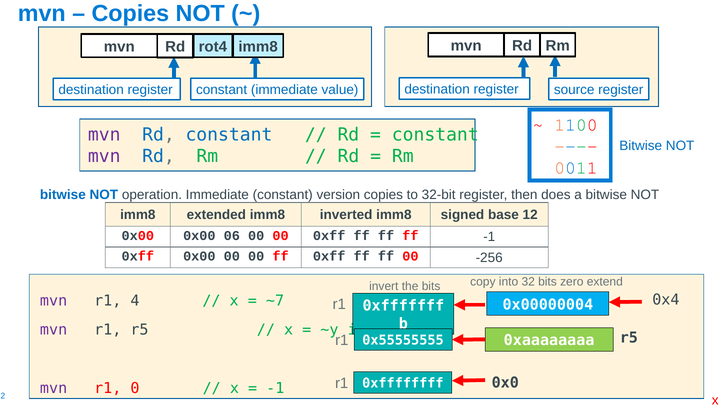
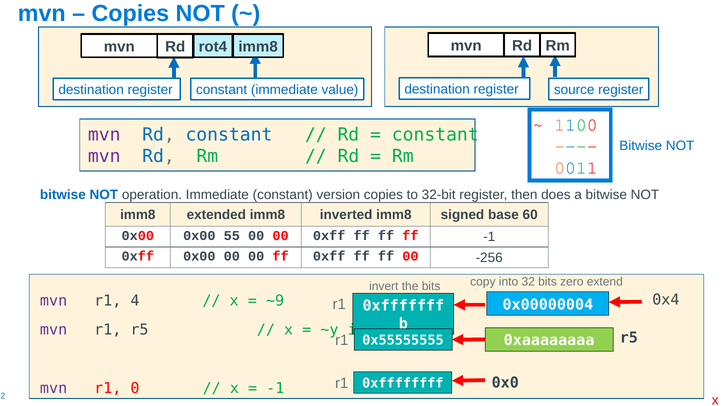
12: 12 -> 60 (530, 215)
06: 06 -> 55 (232, 236)
~7: ~7 -> ~9 (275, 301)
